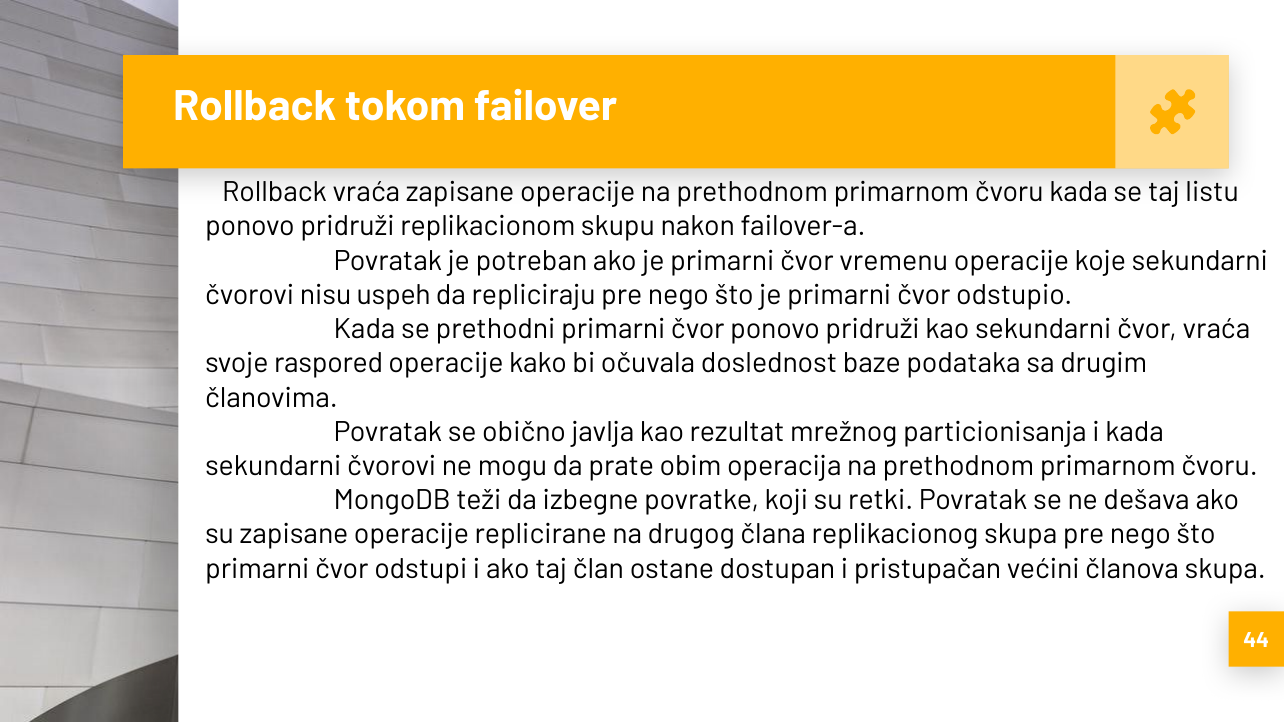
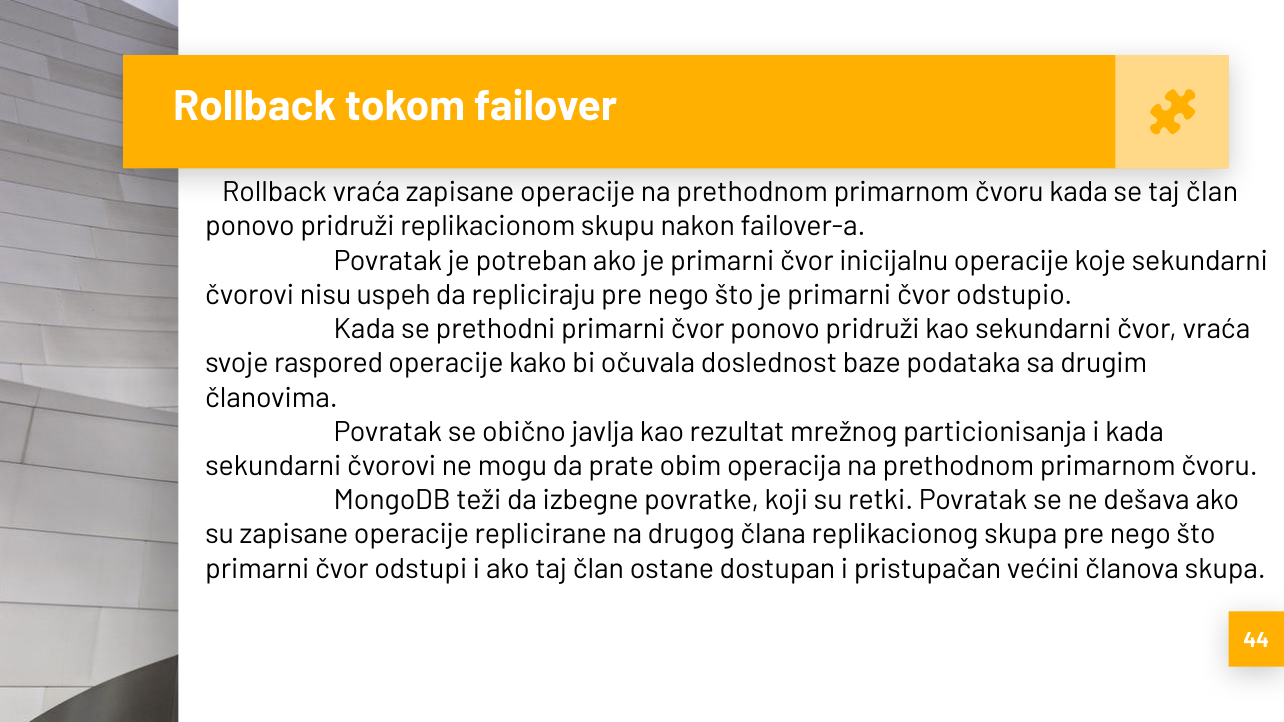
se taj listu: listu -> član (1212, 192)
vremenu: vremenu -> inicijalnu (894, 261)
